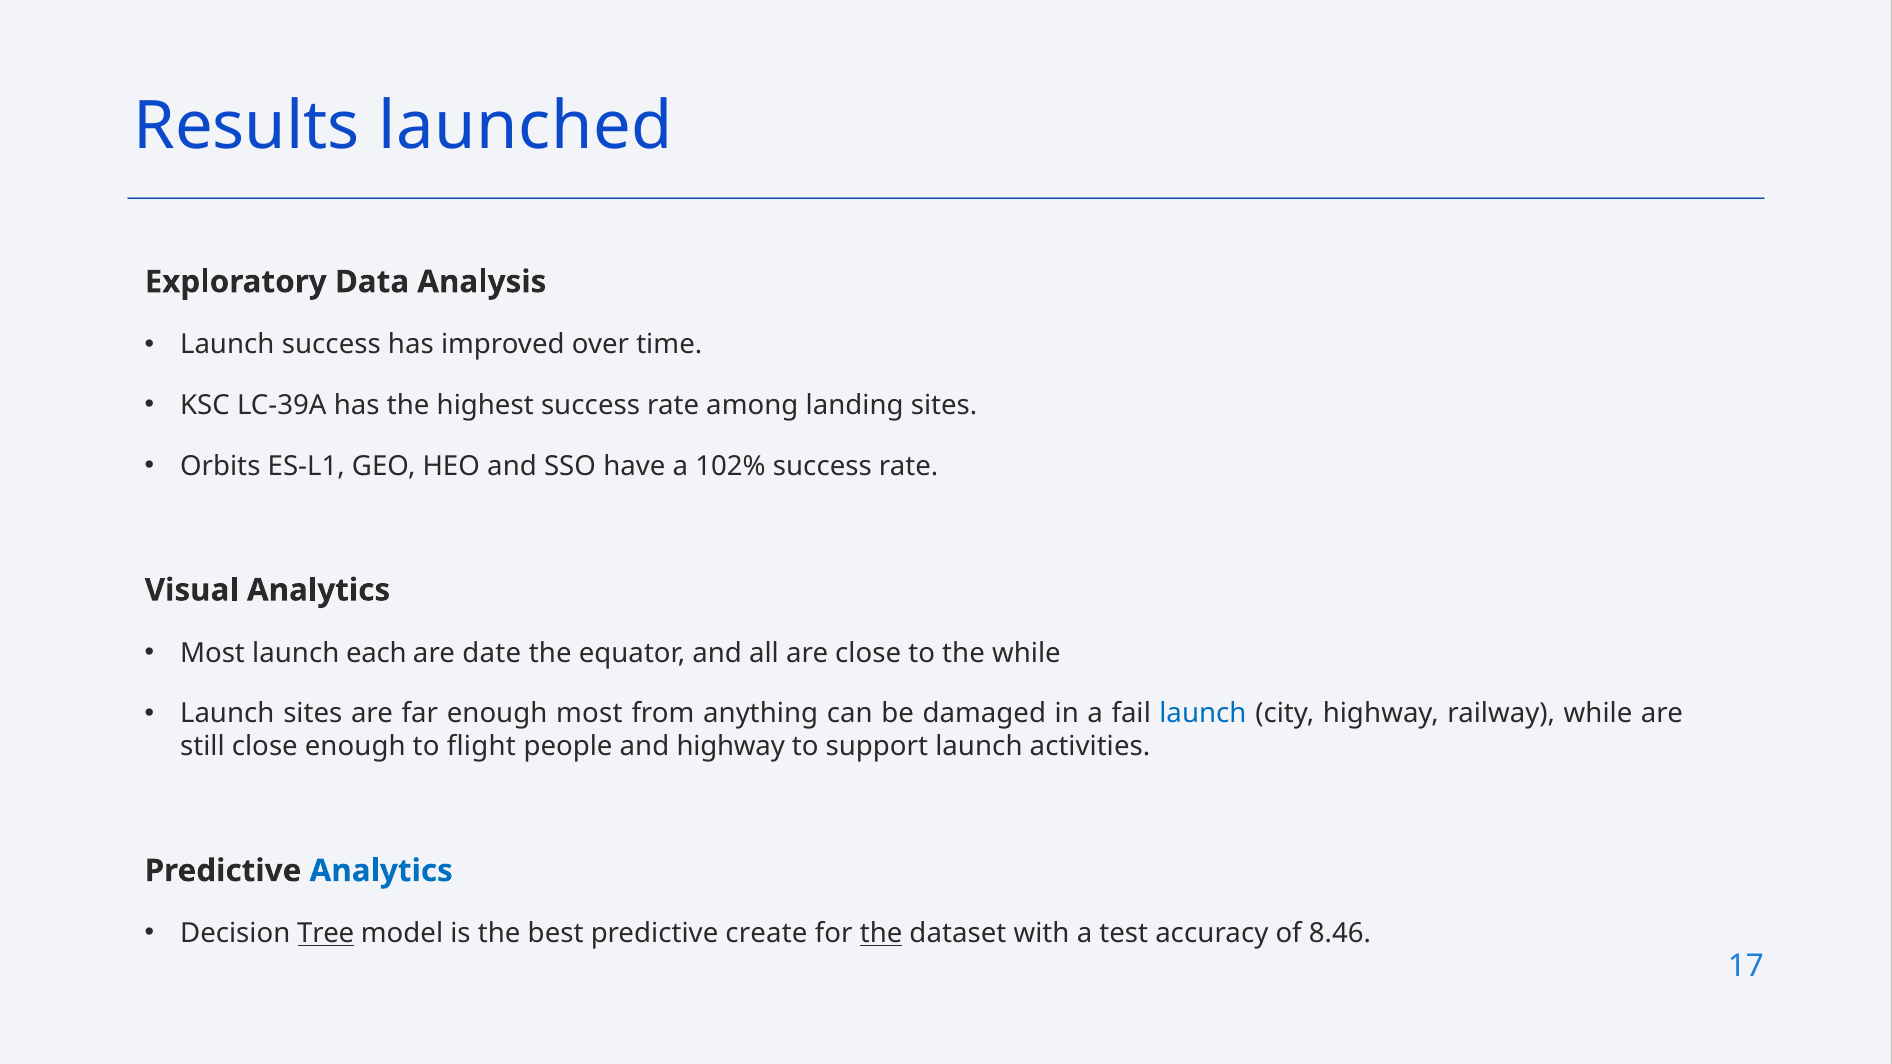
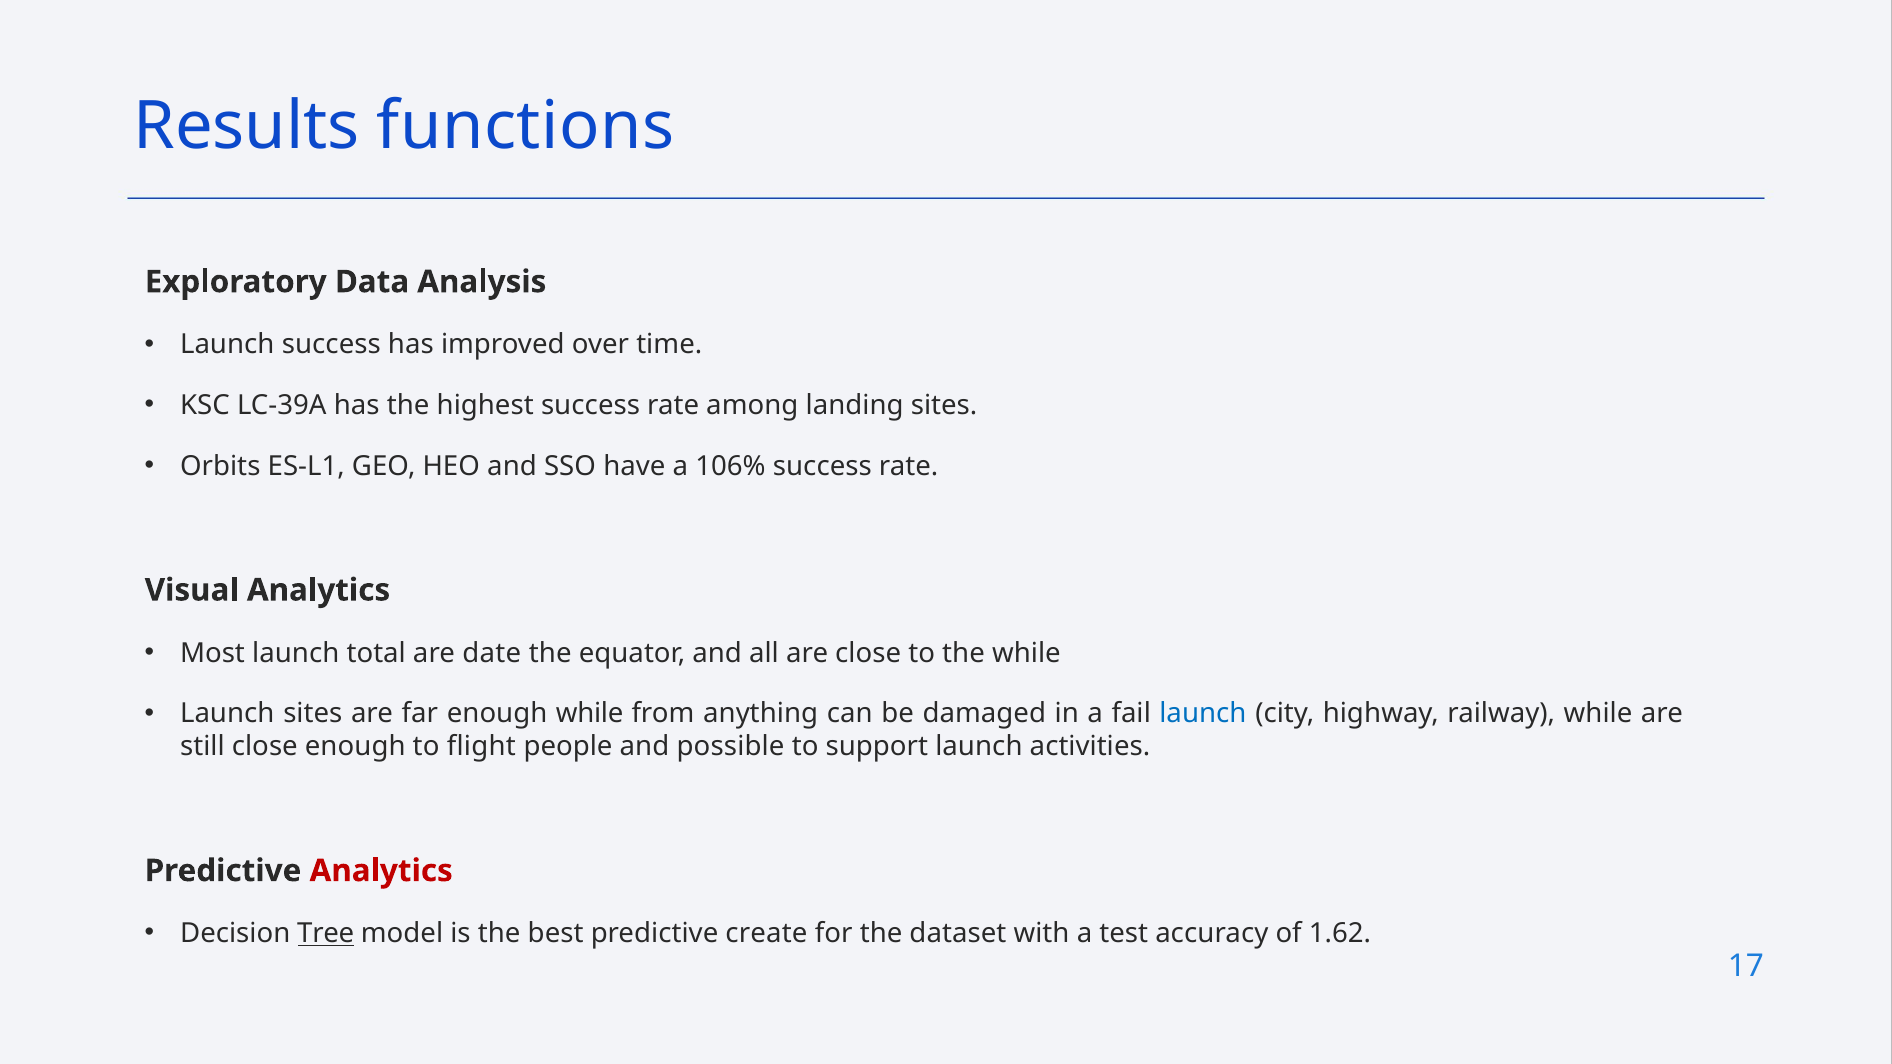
launched: launched -> functions (526, 126)
102%: 102% -> 106% (731, 466)
each: each -> total (376, 653)
enough most: most -> while (590, 714)
and highway: highway -> possible (731, 747)
Analytics colour: blue -> red (381, 871)
the underline: present -> none (881, 934)
8.46: 8.46 -> 1.62 (1340, 934)
